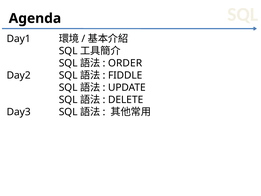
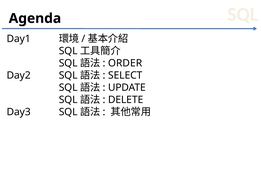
FIDDLE: FIDDLE -> SELECT (125, 75)
